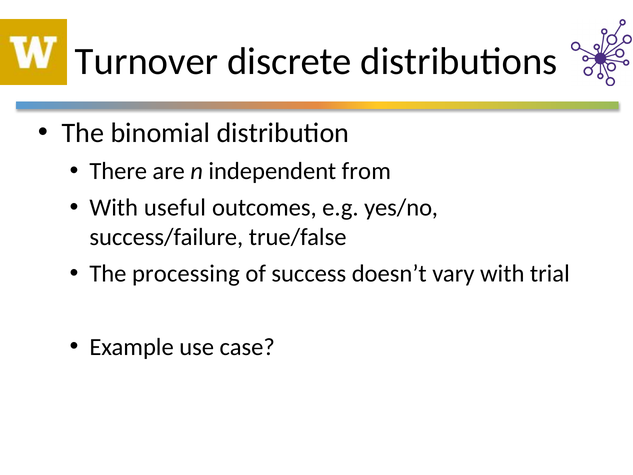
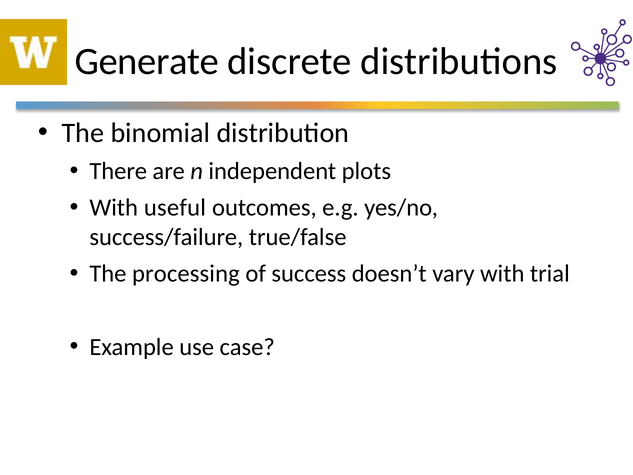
Turnover: Turnover -> Generate (147, 61)
from: from -> plots (366, 171)
